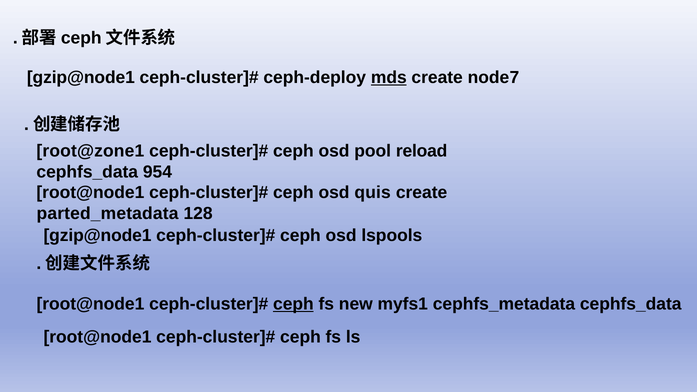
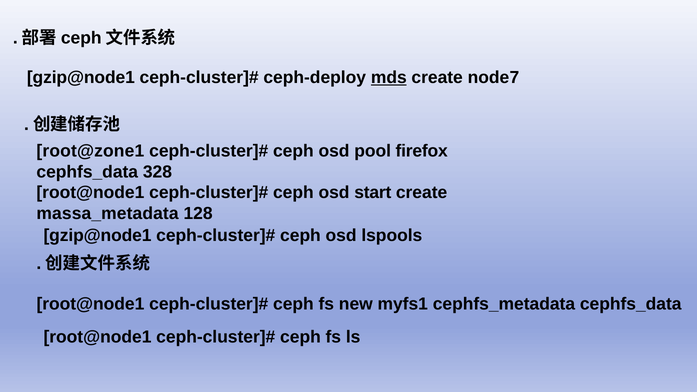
reload: reload -> firefox (422, 151)
954: 954 -> 328 (157, 172)
quis: quis -> start (373, 193)
parted_metadata: parted_metadata -> massa_metadata (108, 214)
ceph underline: present -> none (293, 304)
